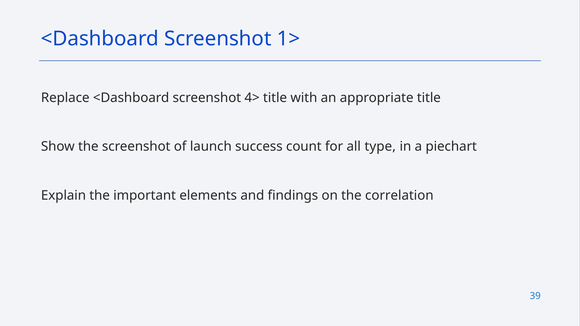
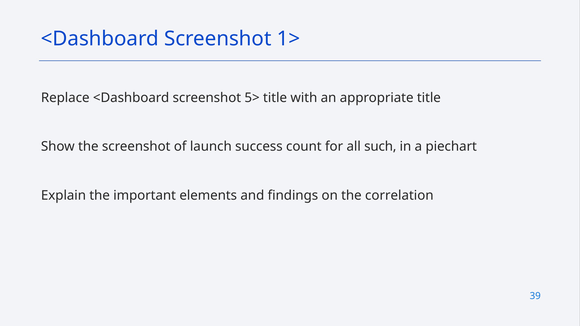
4>: 4> -> 5> (252, 98)
type: type -> such (380, 147)
